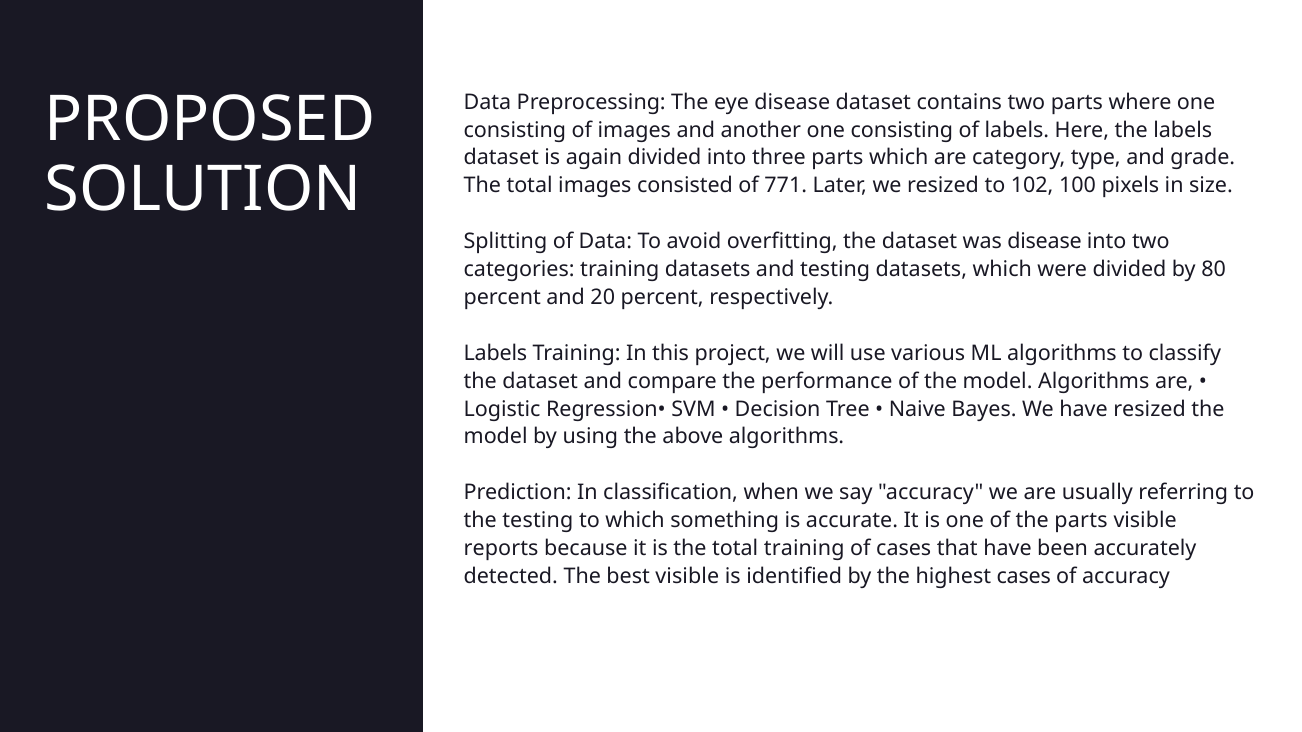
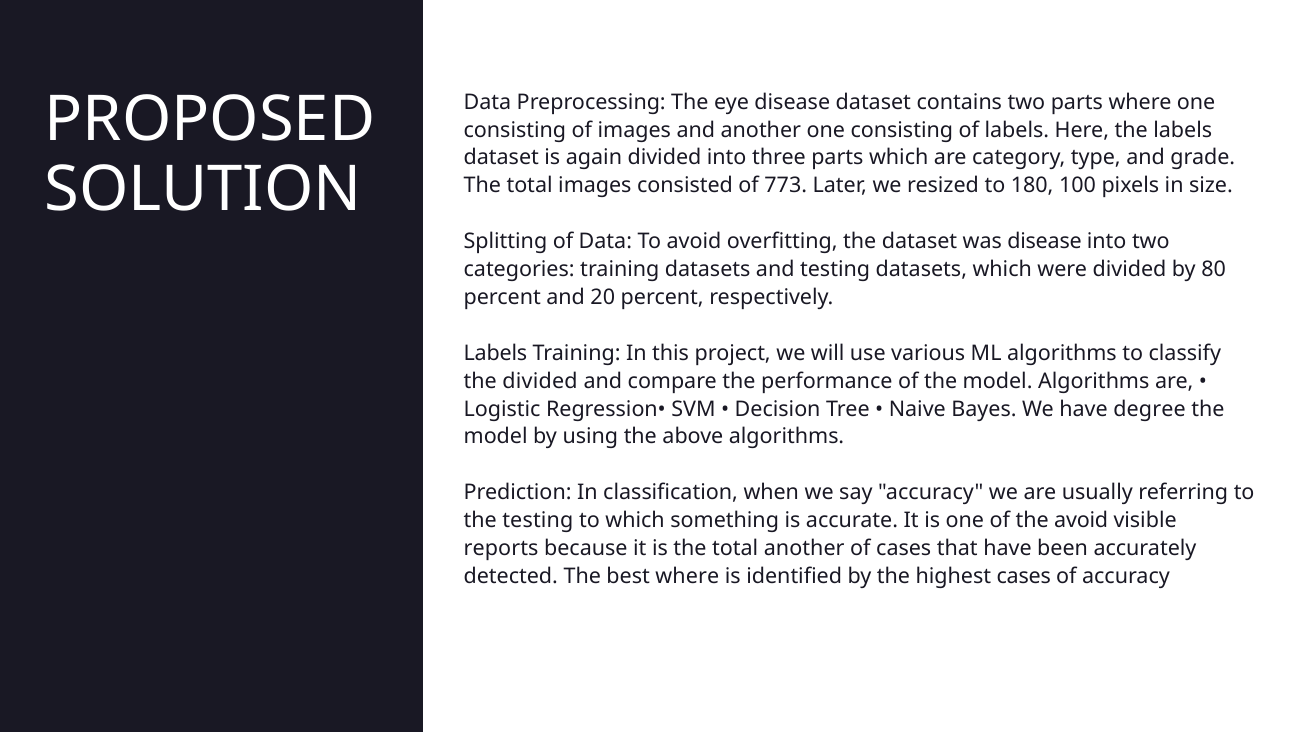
771: 771 -> 773 (786, 186)
102: 102 -> 180 (1032, 186)
dataset: dataset -> divided (540, 381)
have resized: resized -> degree (1150, 409)
the parts: parts -> avoid (1081, 521)
total training: training -> another (804, 549)
best visible: visible -> where (687, 577)
